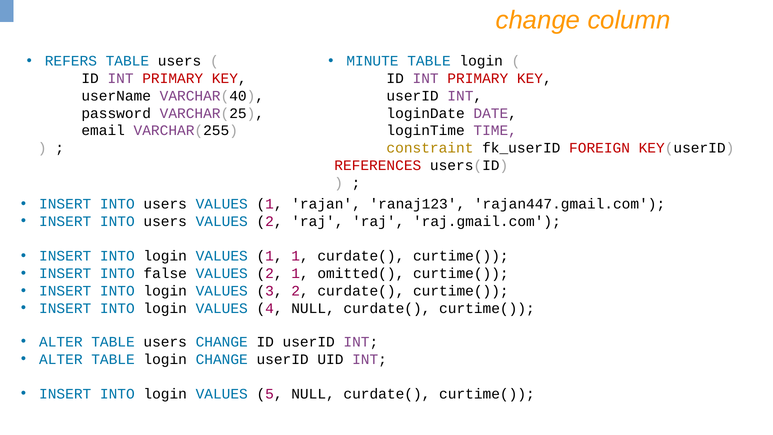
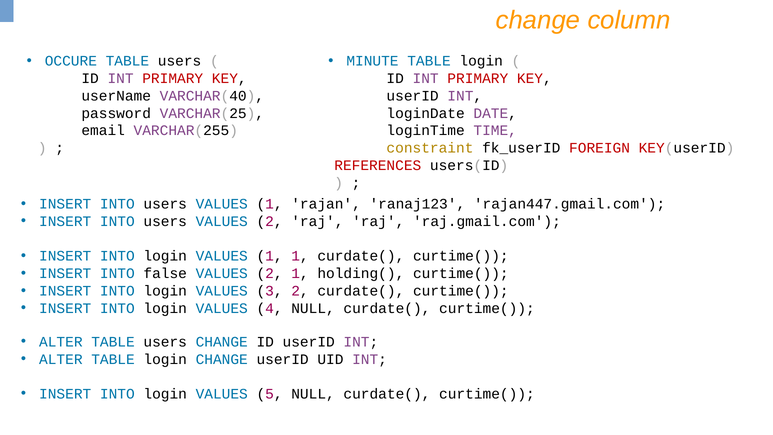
REFERS: REFERS -> OCCURE (71, 61)
omitted(: omitted( -> holding( (361, 273)
